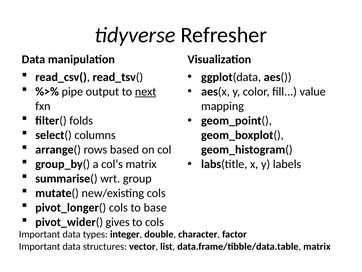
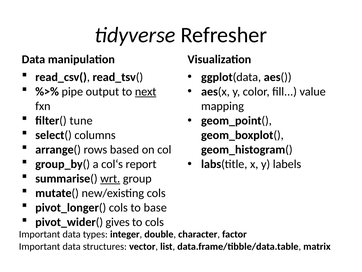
folds: folds -> tune (81, 120)
col‘s matrix: matrix -> report (141, 164)
wrt underline: none -> present (110, 178)
